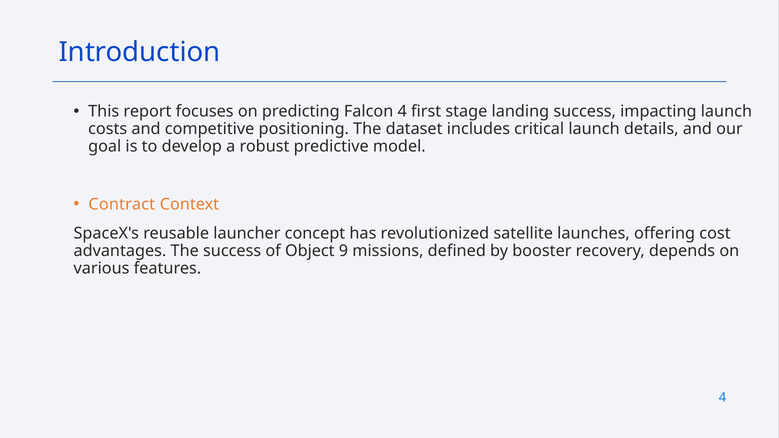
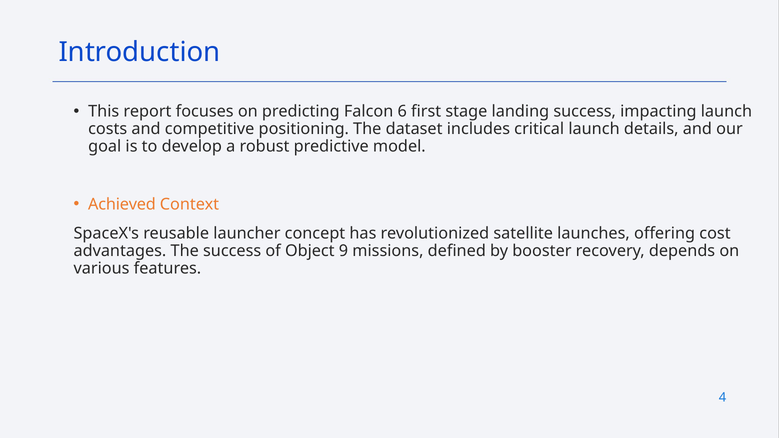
Falcon 4: 4 -> 6 (402, 112)
Contract: Contract -> Achieved (122, 204)
